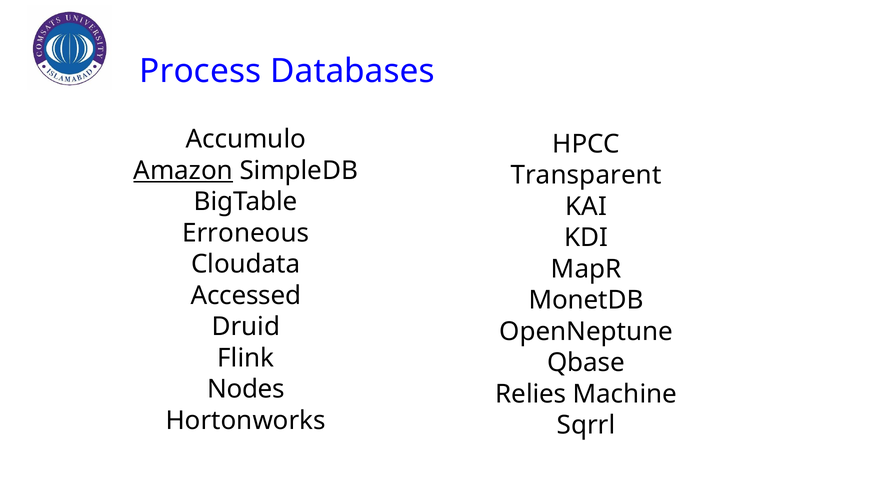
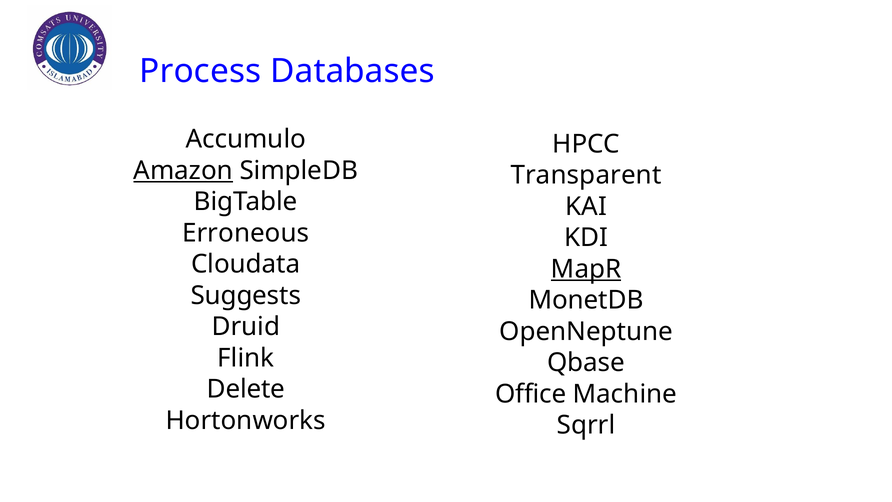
MapR underline: none -> present (586, 269)
Accessed: Accessed -> Suggests (246, 295)
Nodes: Nodes -> Delete (246, 389)
Relies: Relies -> Office (531, 394)
